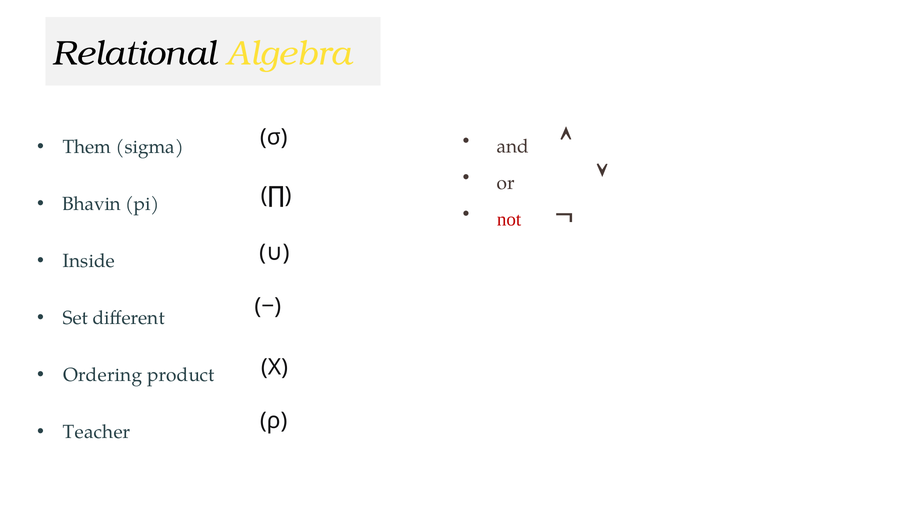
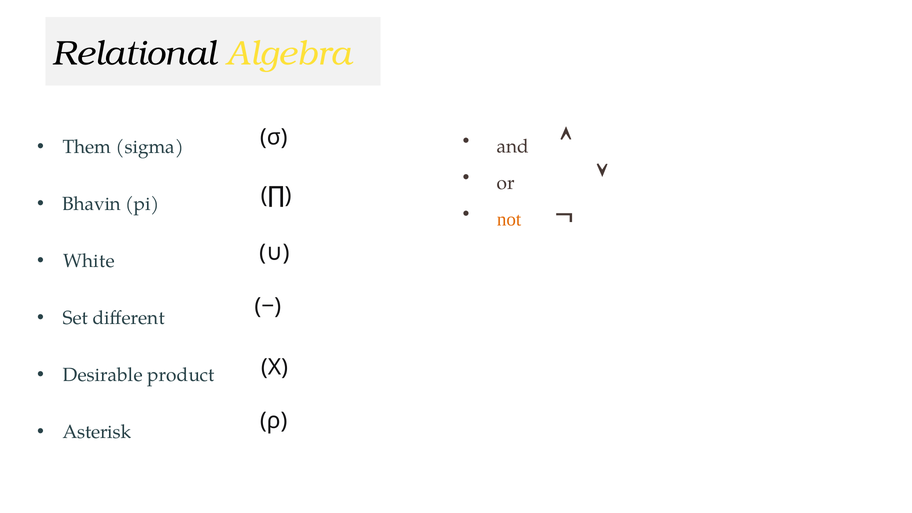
not colour: red -> orange (509, 219)
Inside: Inside -> White (89, 261)
Ordering: Ordering -> Desirable (103, 375)
Teacher: Teacher -> Asterisk (97, 432)
